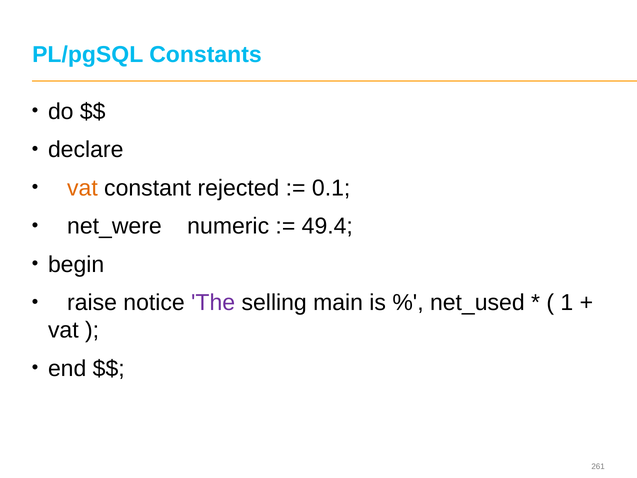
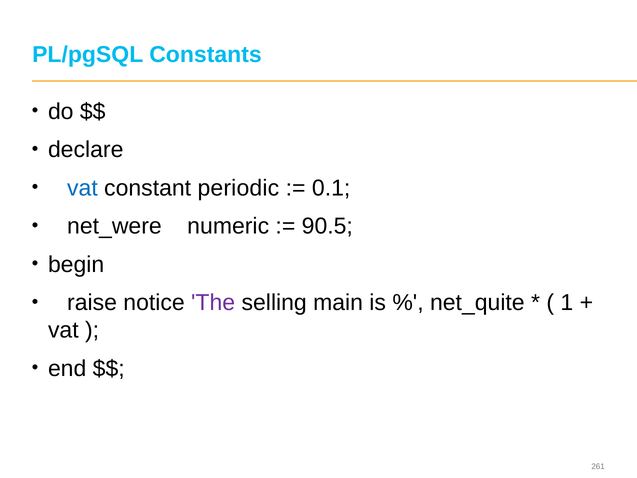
vat colour: orange -> blue (82, 188)
rejected: rejected -> periodic (238, 188)
49.4: 49.4 -> 90.5 (327, 226)
net_used: net_used -> net_quite (477, 303)
